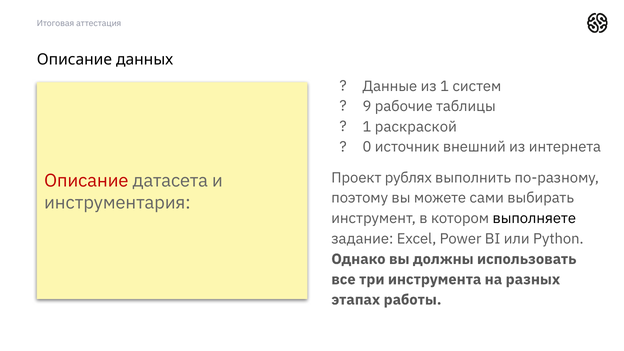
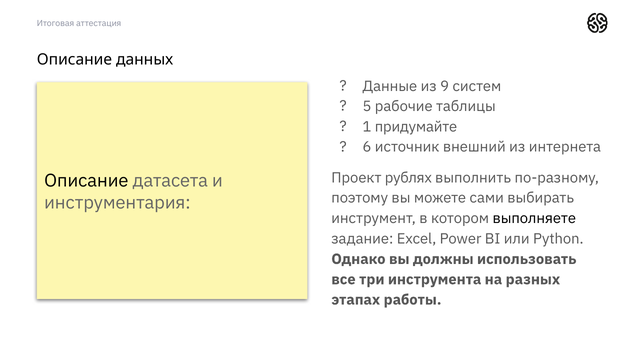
из 1: 1 -> 9 (445, 86)
9: 9 -> 5 (367, 106)
раскраской: раскраской -> придумайте (416, 127)
0: 0 -> 6 (367, 147)
Описание colour: red -> black (86, 181)
